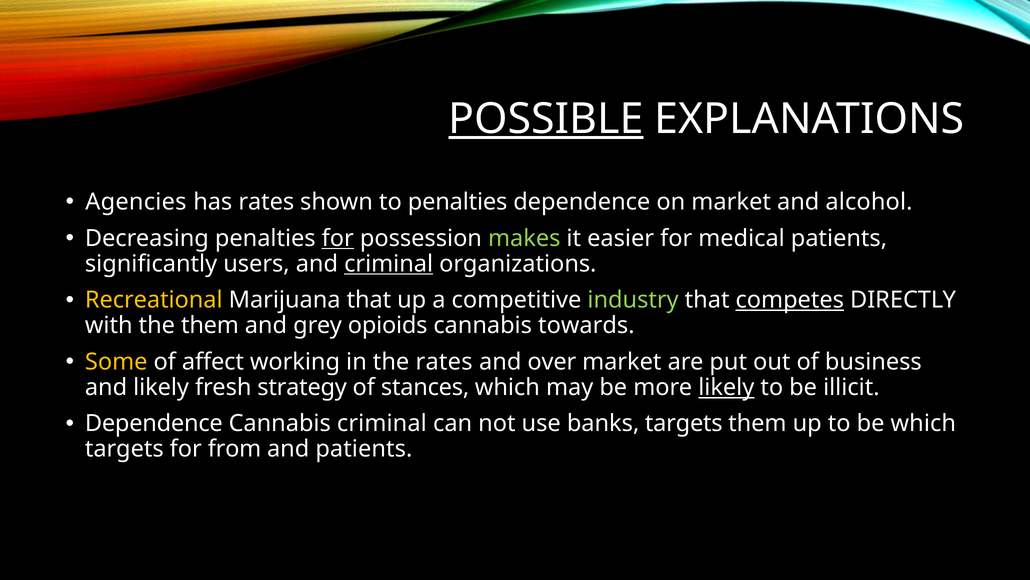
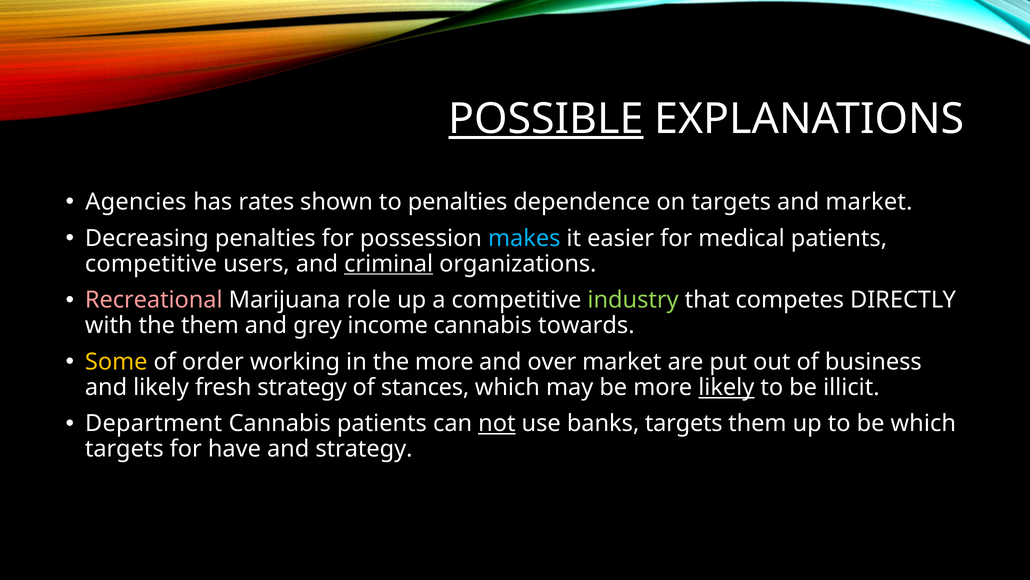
on market: market -> targets (731, 202)
and alcohol: alcohol -> market (869, 202)
for underline: present -> none (338, 238)
makes colour: light green -> light blue (524, 238)
significantly: significantly -> competitive (151, 264)
Recreational colour: yellow -> pink (154, 300)
Marijuana that: that -> role (369, 300)
competes underline: present -> none (790, 300)
opioids: opioids -> income (388, 325)
affect: affect -> order (213, 361)
the rates: rates -> more (444, 361)
Dependence: Dependence -> Department (154, 423)
Cannabis criminal: criminal -> patients (382, 423)
not underline: none -> present (497, 423)
from: from -> have (234, 449)
and patients: patients -> strategy (364, 449)
